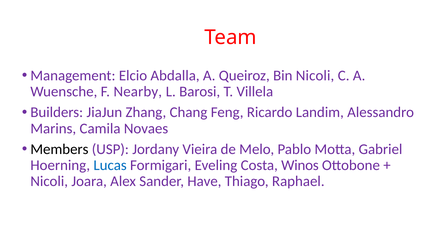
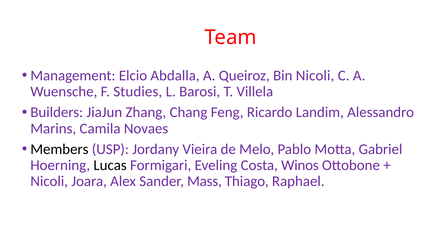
Nearby: Nearby -> Studies (138, 92)
Lucas colour: blue -> black (110, 166)
Have: Have -> Mass (204, 182)
